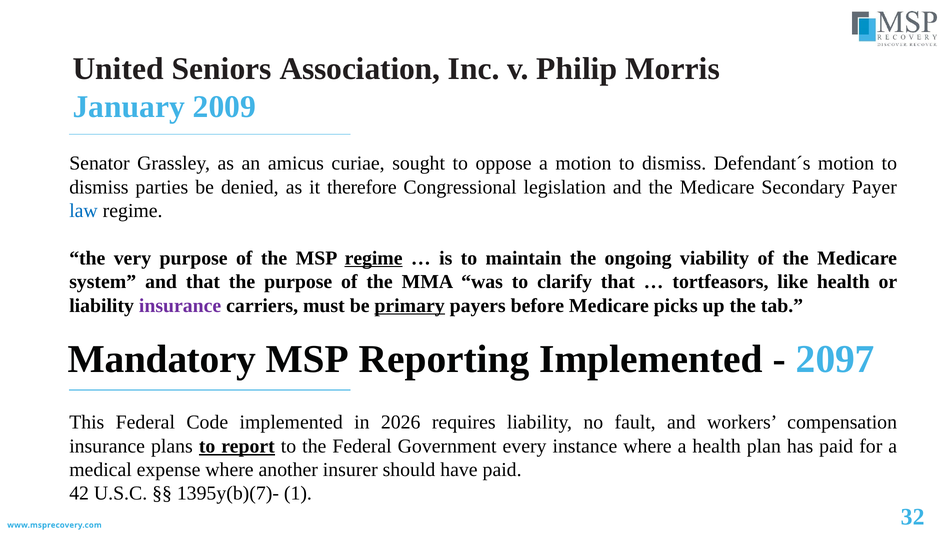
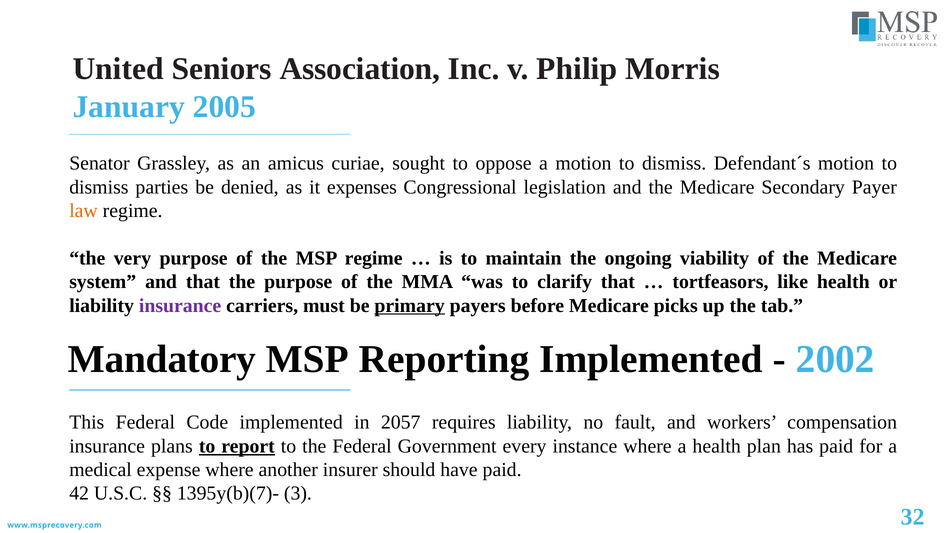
2009: 2009 -> 2005 (224, 107)
therefore: therefore -> expenses (362, 187)
law colour: blue -> orange (83, 211)
regime underline: present -> none (374, 258)
2097: 2097 -> 2002 (835, 359)
2026: 2026 -> 2057 (401, 423)
1: 1 -> 3 (298, 494)
